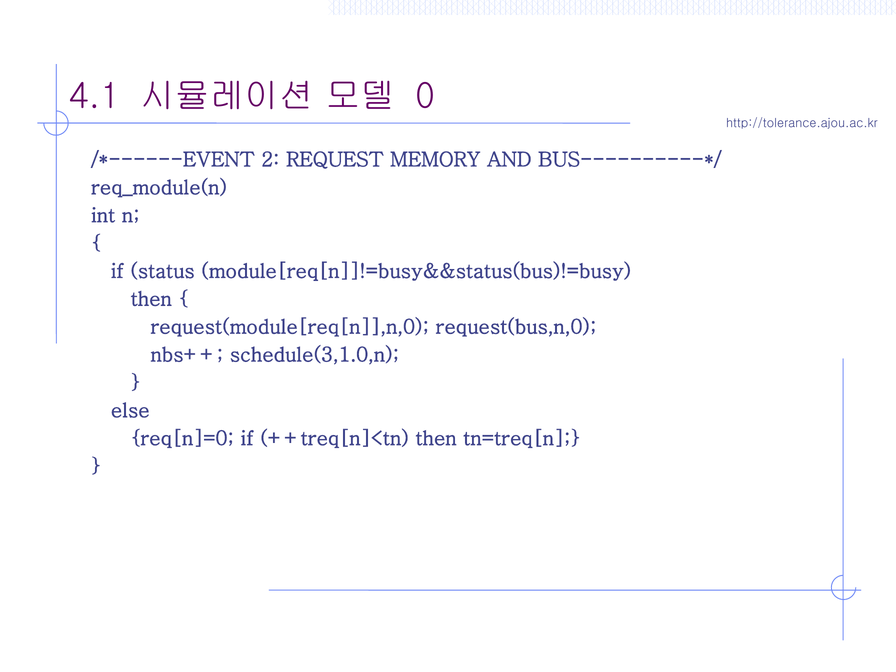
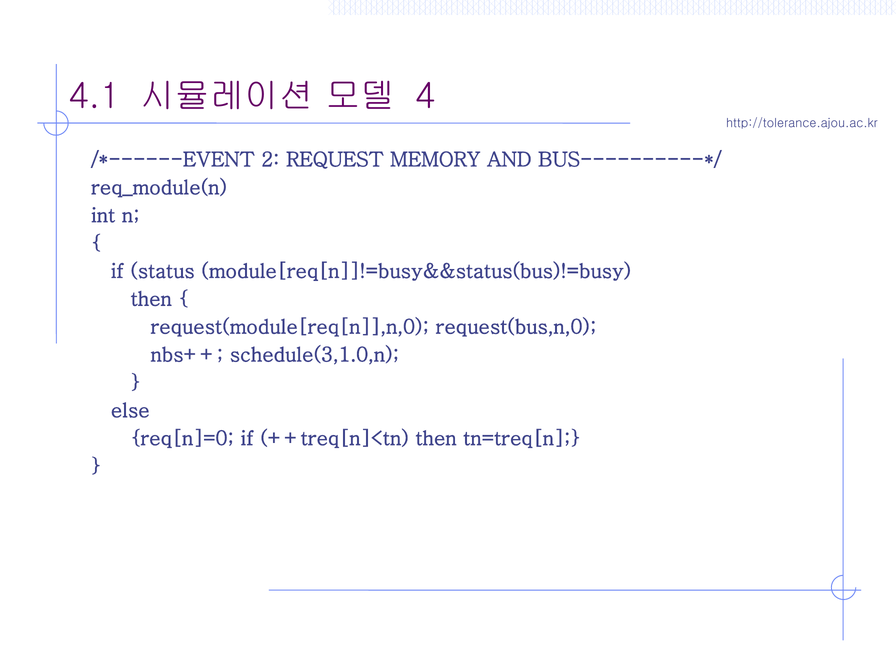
0: 0 -> 4 (425, 96)
